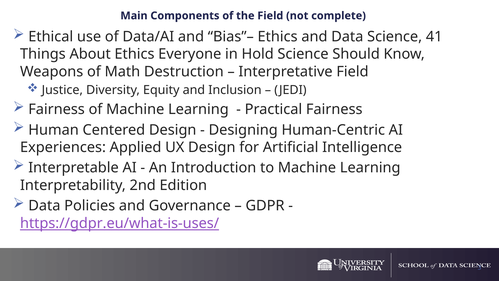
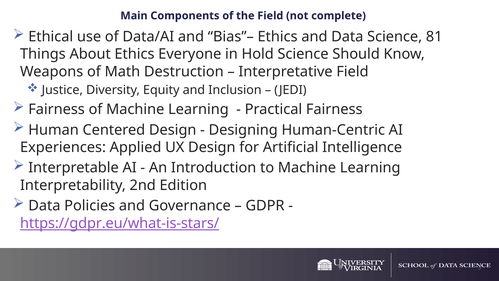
41: 41 -> 81 (434, 37)
https://gdpr.eu/what-is-uses/: https://gdpr.eu/what-is-uses/ -> https://gdpr.eu/what-is-stars/ (120, 223)
